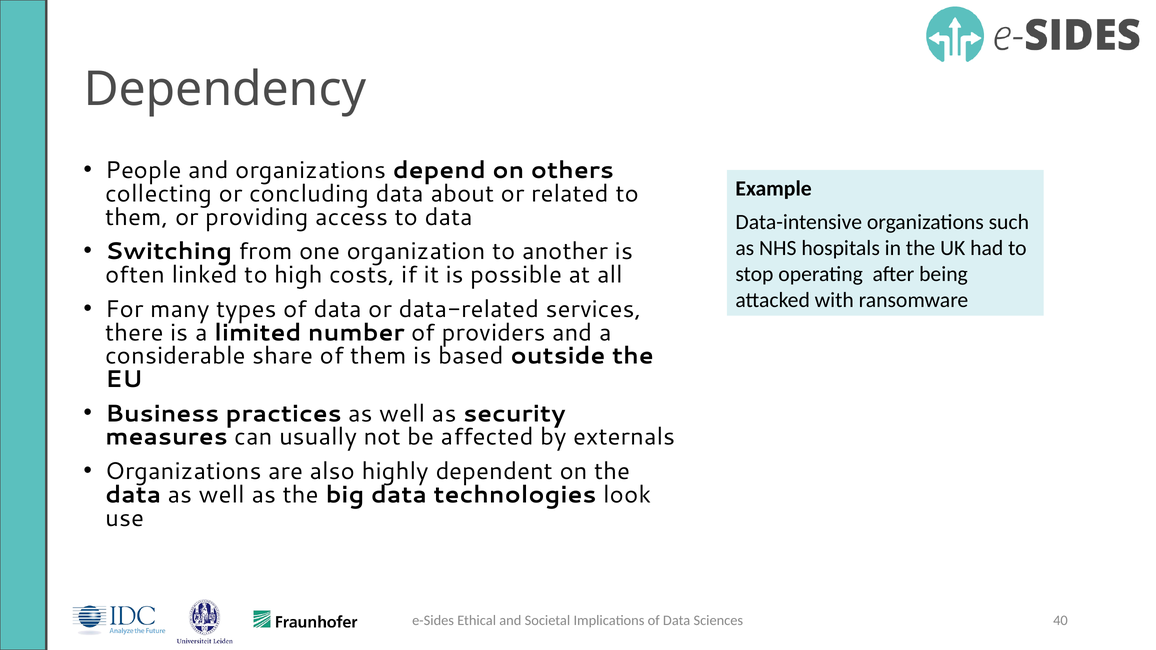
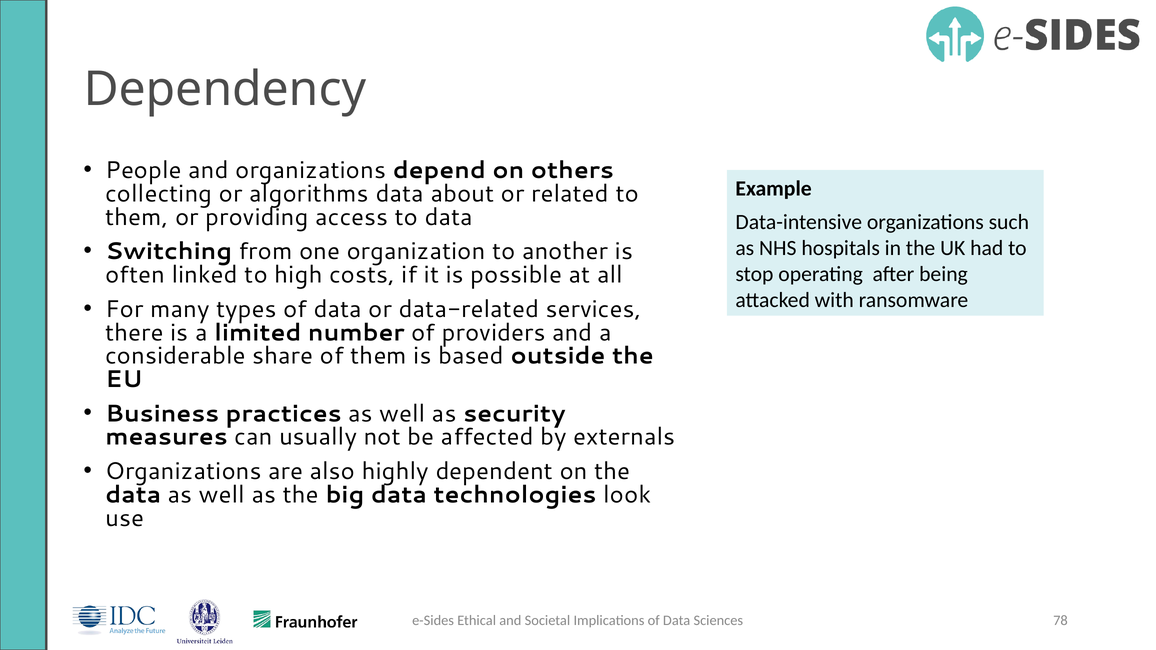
concluding: concluding -> algorithms (309, 194)
40: 40 -> 78 (1061, 621)
